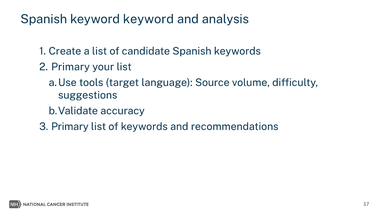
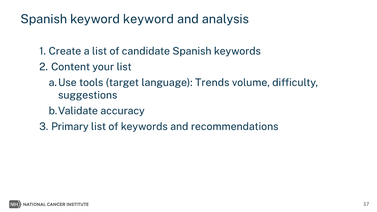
Primary: Primary -> Content (71, 67)
Source: Source -> Trends (212, 83)
